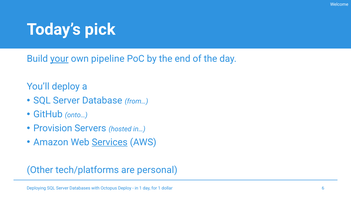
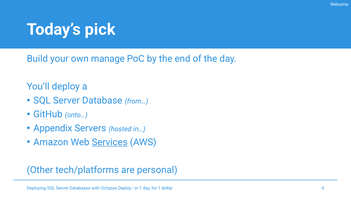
your underline: present -> none (59, 59)
pipeline: pipeline -> manage (108, 59)
Provision: Provision -> Appendix (53, 129)
